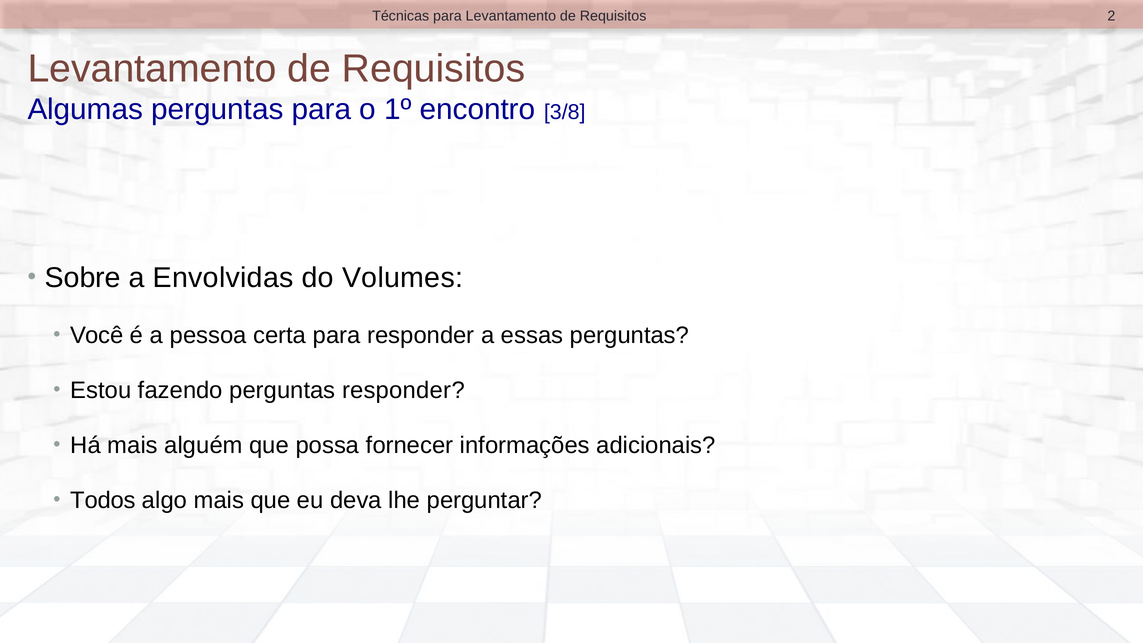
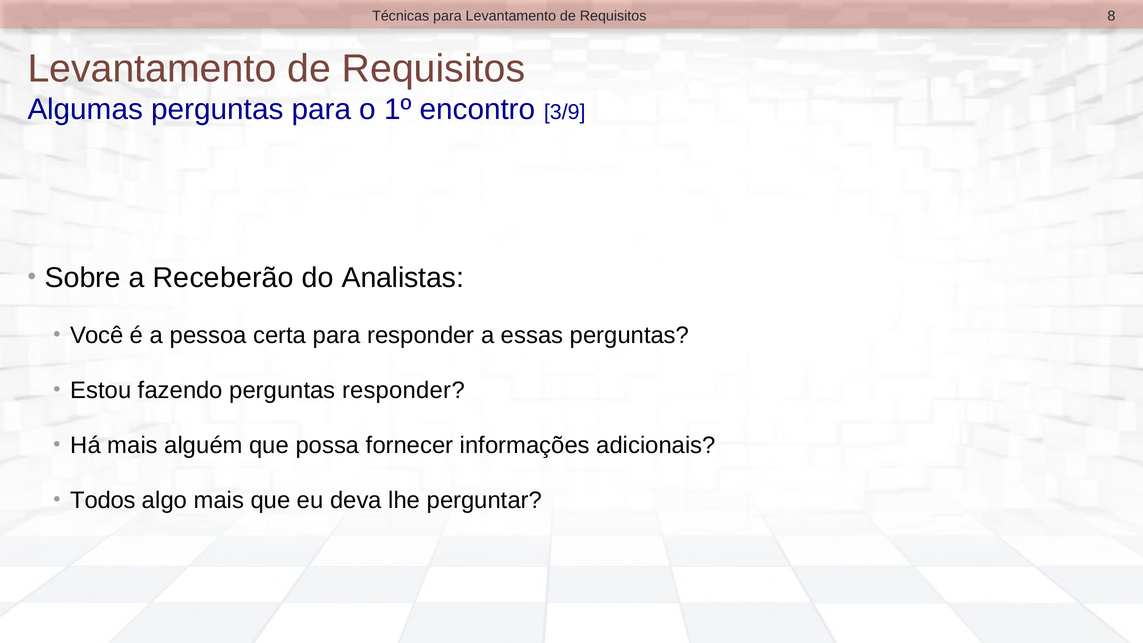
2: 2 -> 8 (1111, 16)
3/8: 3/8 -> 3/9 (565, 112)
Envolvidas: Envolvidas -> Receberão (223, 278)
Volumes: Volumes -> Analistas (403, 278)
